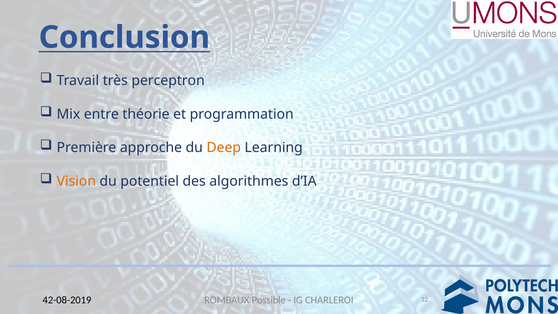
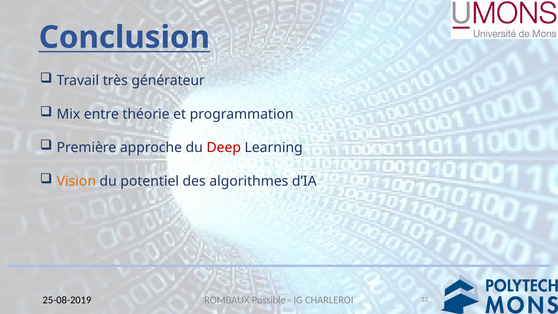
perceptron: perceptron -> générateur (168, 81)
Deep colour: orange -> red (224, 148)
42-08-2019: 42-08-2019 -> 25-08-2019 (67, 300)
